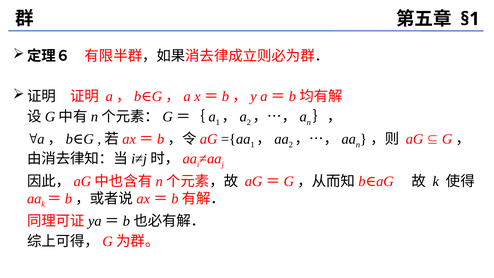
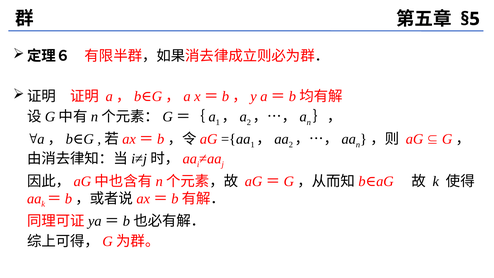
§1: §1 -> §5 (470, 19)
